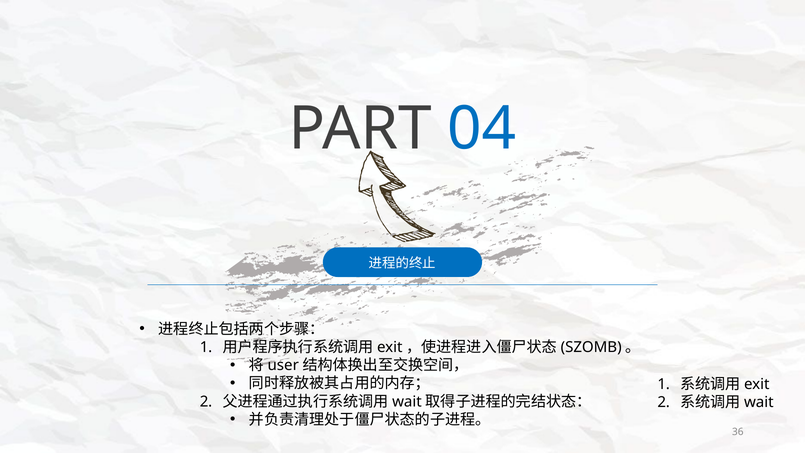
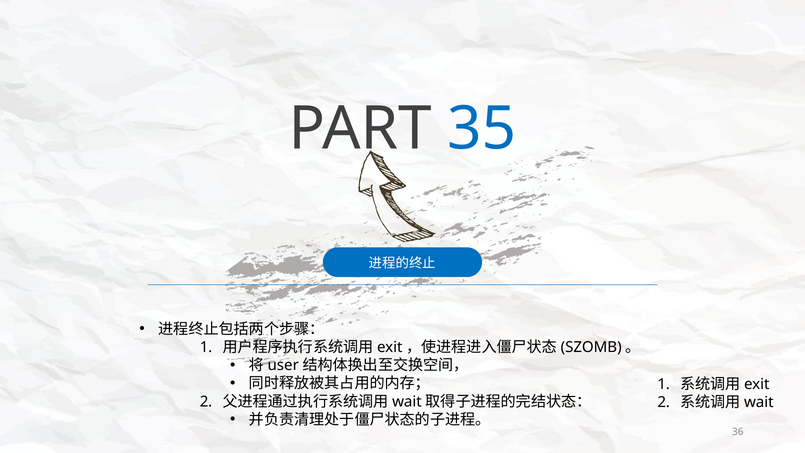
04: 04 -> 35 (482, 129)
